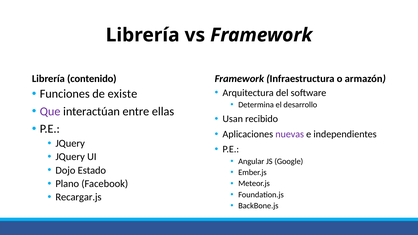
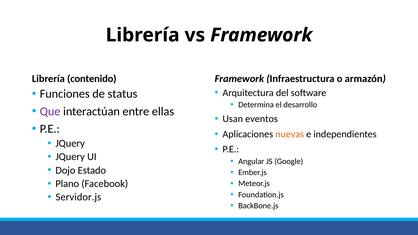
existe: existe -> status (122, 94)
recibido: recibido -> eventos (262, 119)
nuevas colour: purple -> orange (290, 134)
Recargar.js: Recargar.js -> Servidor.js (78, 197)
